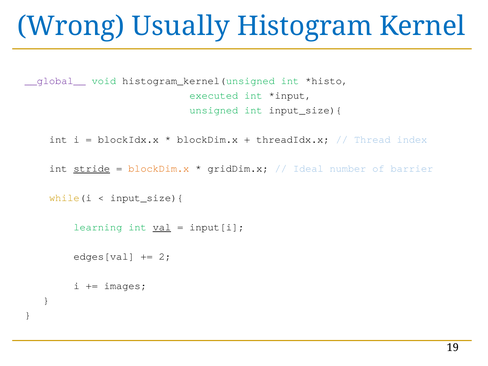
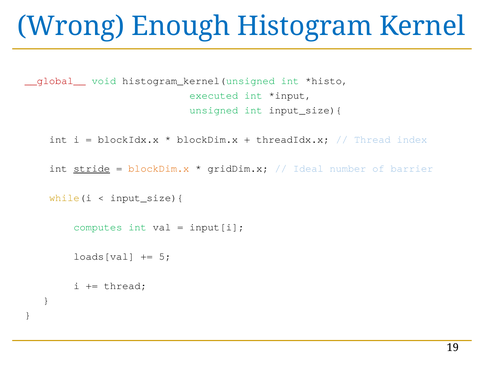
Usually: Usually -> Enough (181, 26)
__global__ colour: purple -> red (55, 81)
learning: learning -> computes (98, 227)
val underline: present -> none (162, 227)
edges[val: edges[val -> loads[val (104, 256)
2: 2 -> 5 (165, 256)
images: images -> thread (125, 286)
